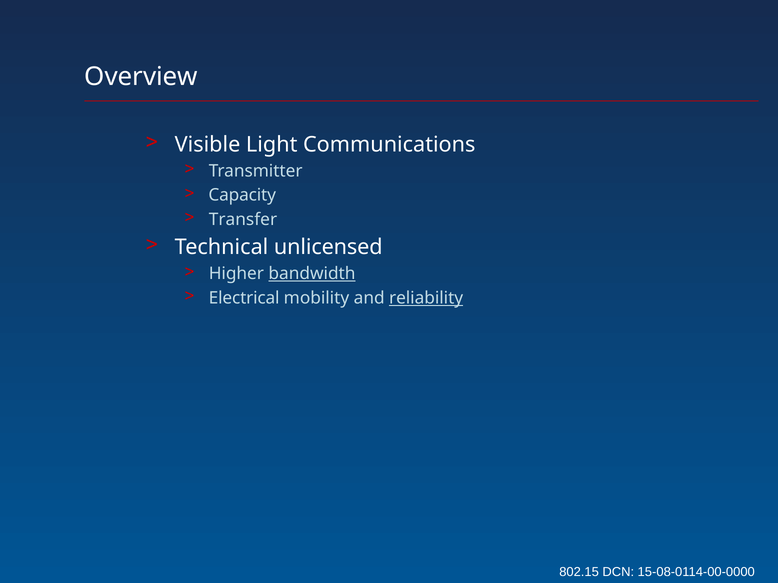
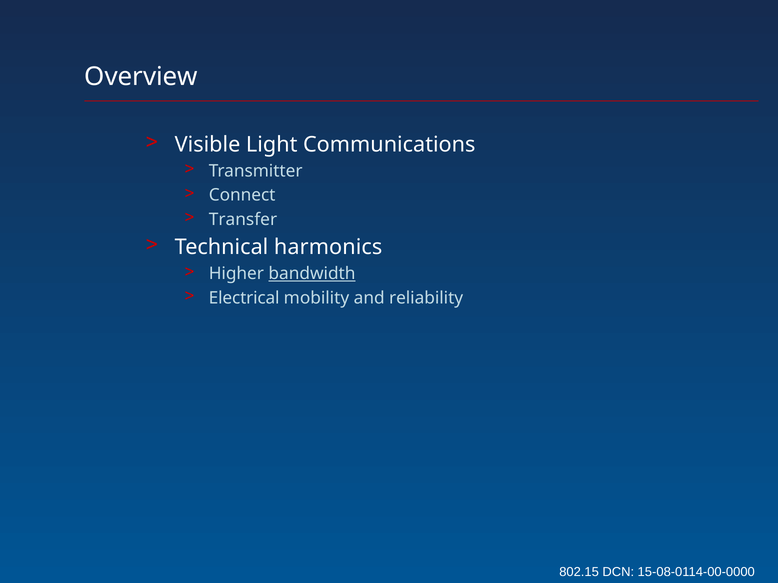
Capacity: Capacity -> Connect (242, 195)
unlicensed: unlicensed -> harmonics (328, 248)
reliability underline: present -> none (426, 298)
